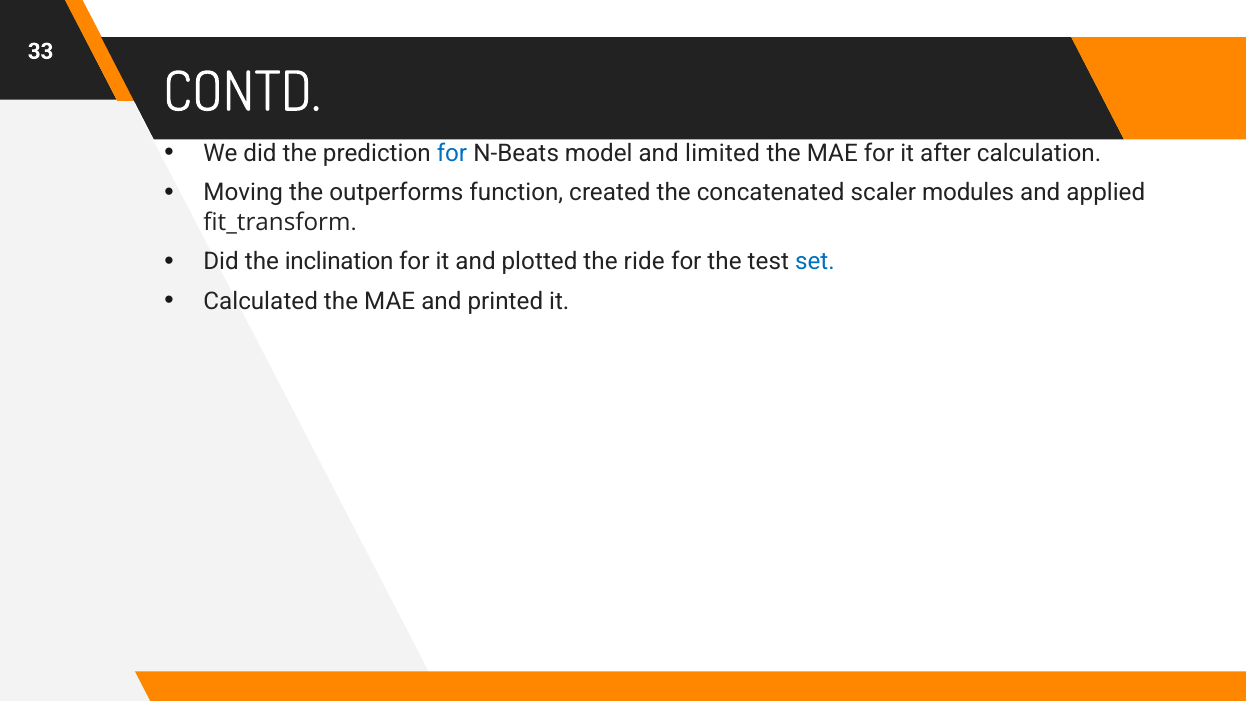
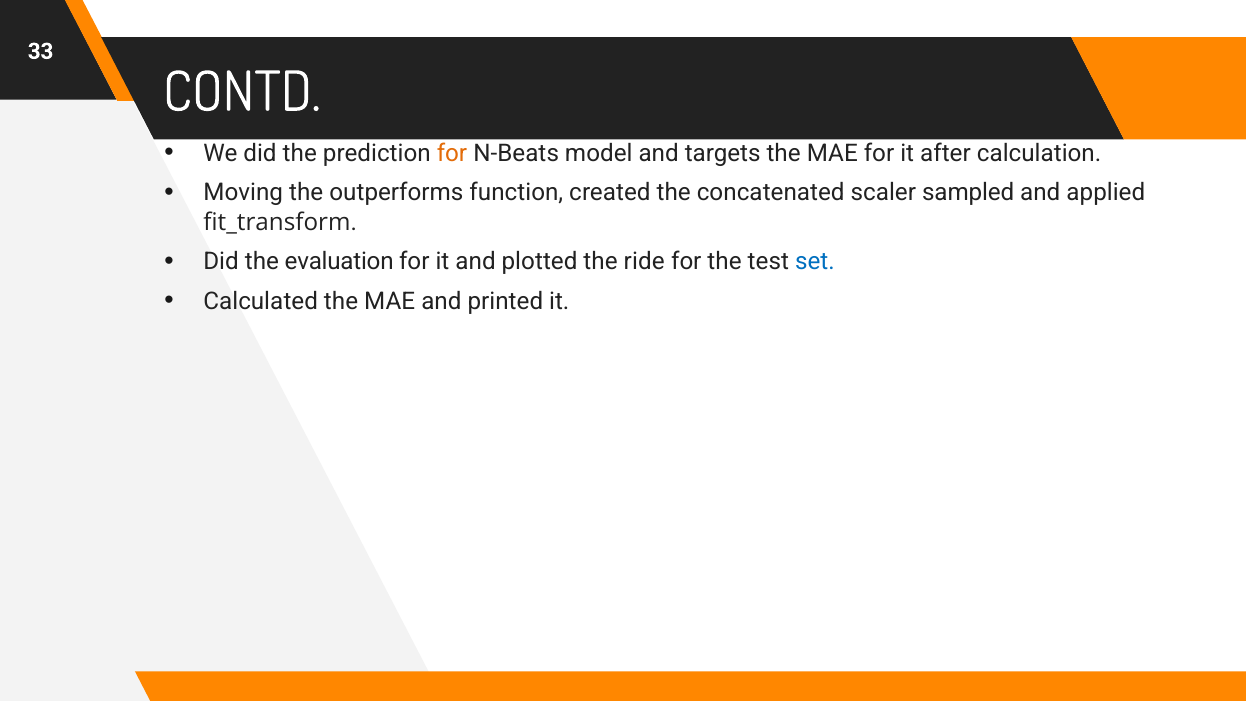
for colour: blue -> orange (452, 153)
limited: limited -> targets (723, 153)
modules: modules -> sampled (968, 193)
inclination: inclination -> evaluation (339, 262)
